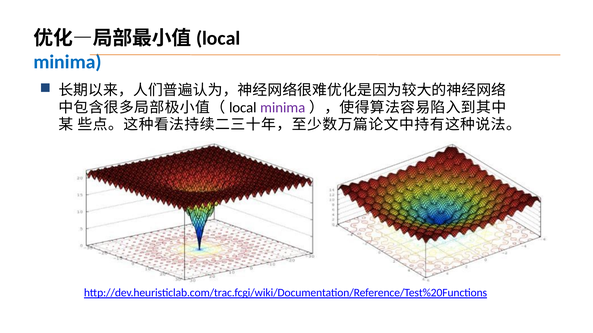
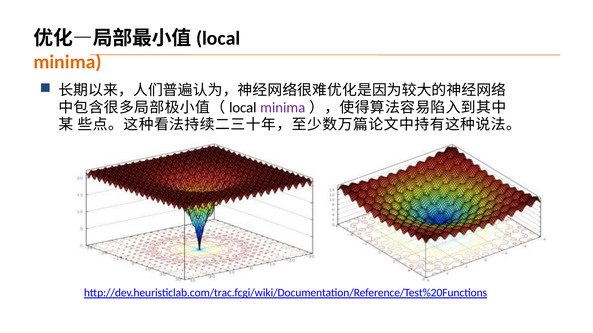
minima colour: blue -> orange (68, 62)
